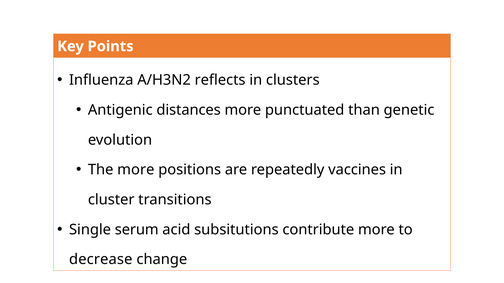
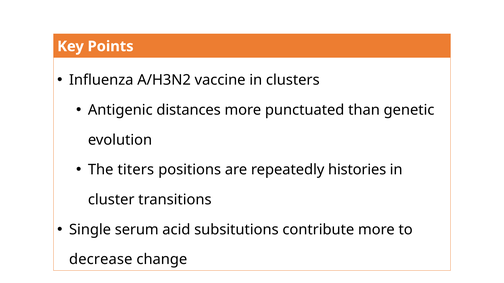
reflects: reflects -> vaccine (220, 80)
The more: more -> titers (136, 170)
vaccines: vaccines -> histories (357, 170)
